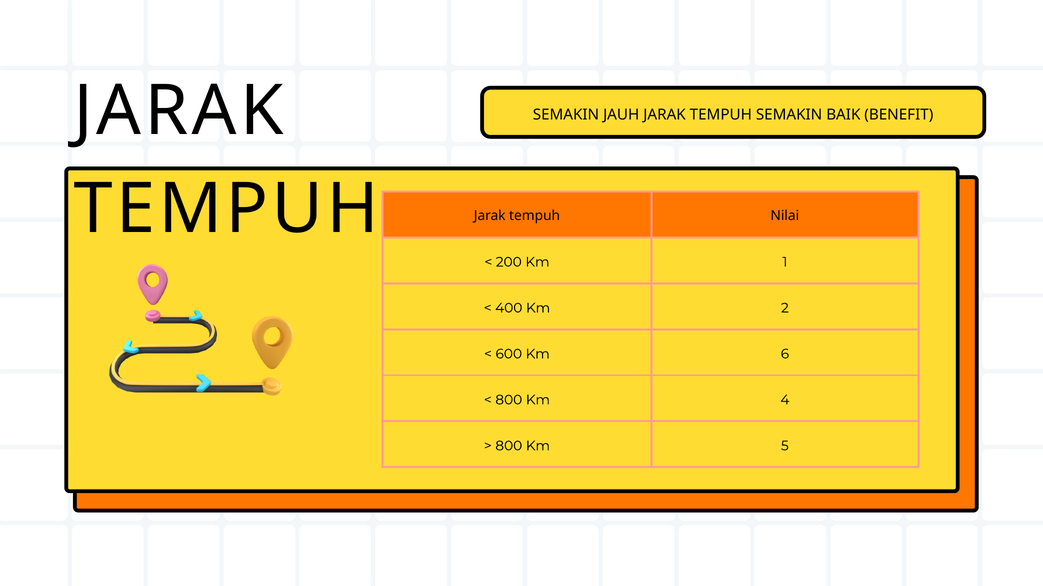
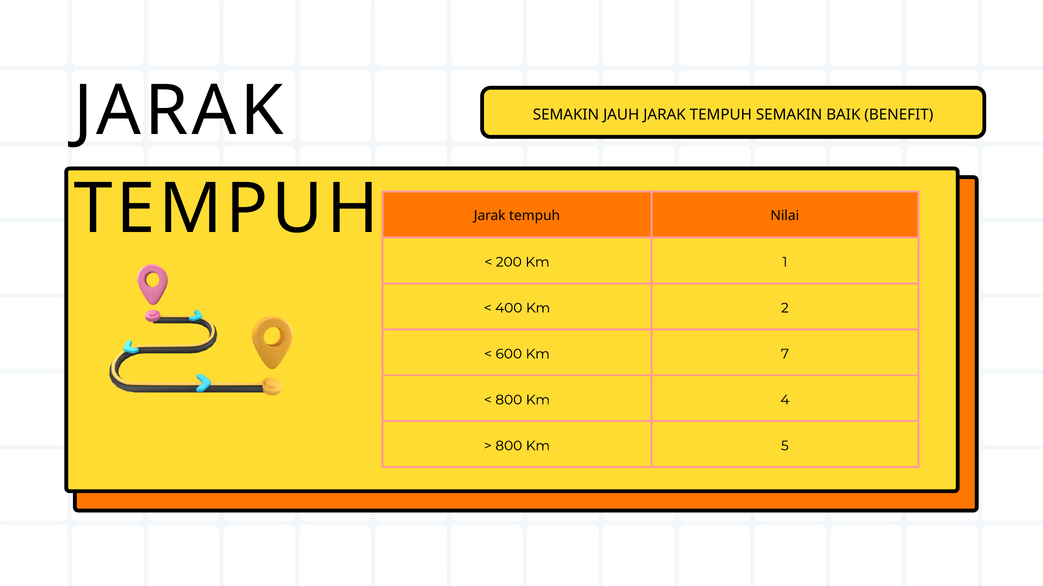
6: 6 -> 7 (785, 354)
